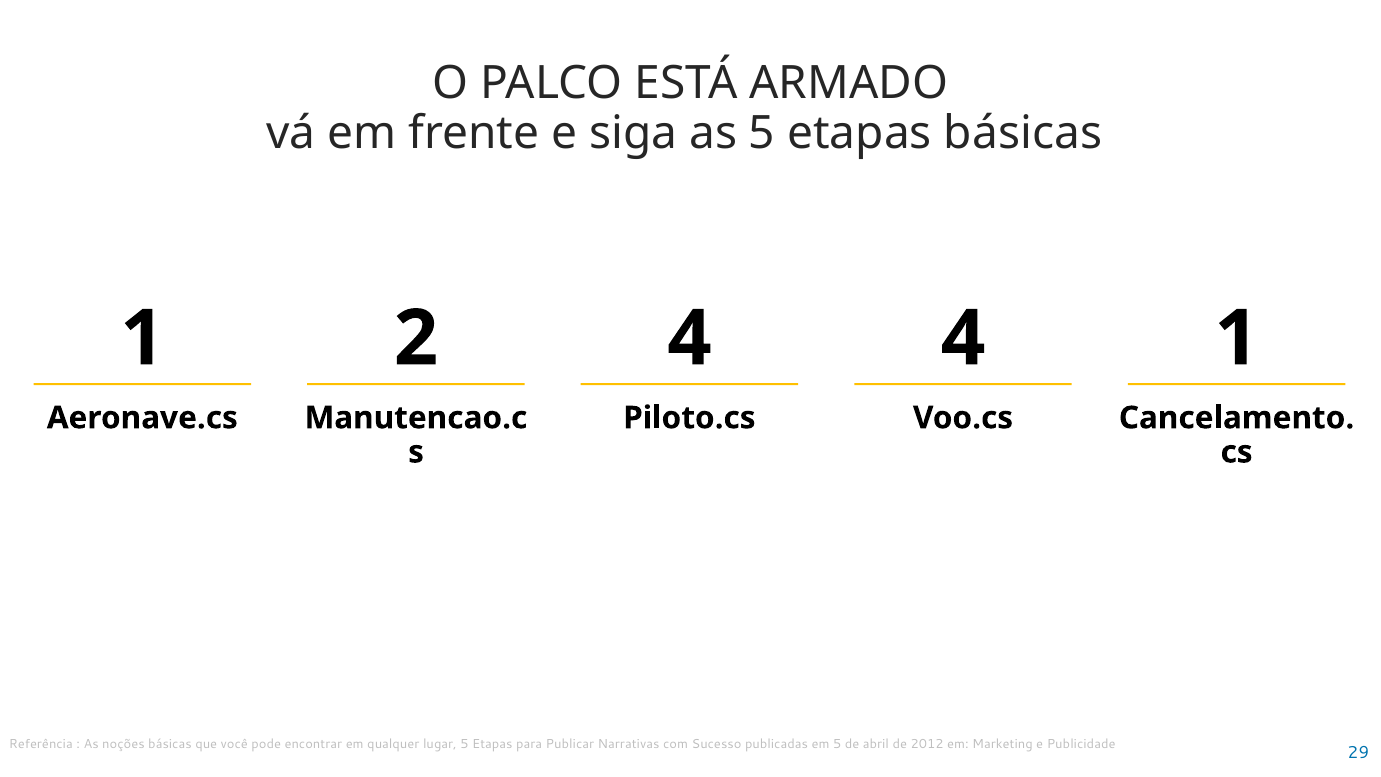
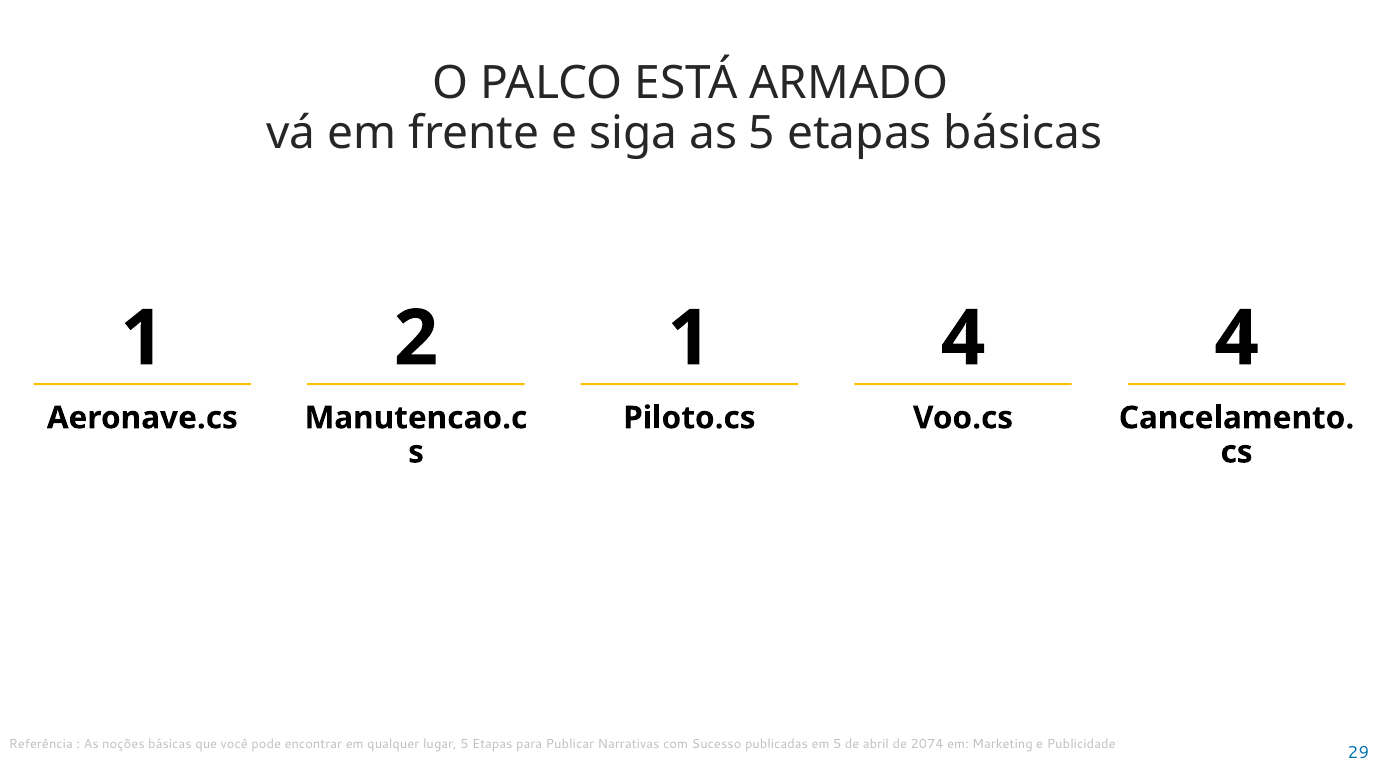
2 4: 4 -> 1 (690, 339)
4 1: 1 -> 4 (1237, 339)
2012: 2012 -> 2074 (927, 744)
